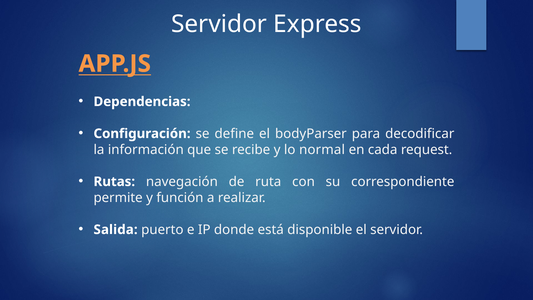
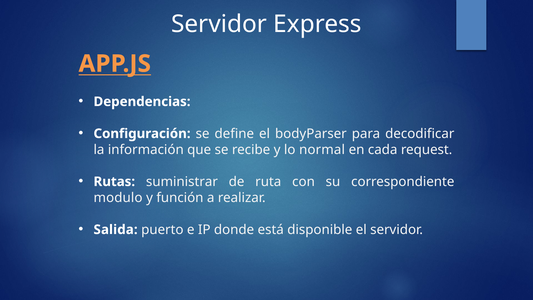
navegación: navegación -> suministrar (182, 182)
permite: permite -> modulo (118, 198)
